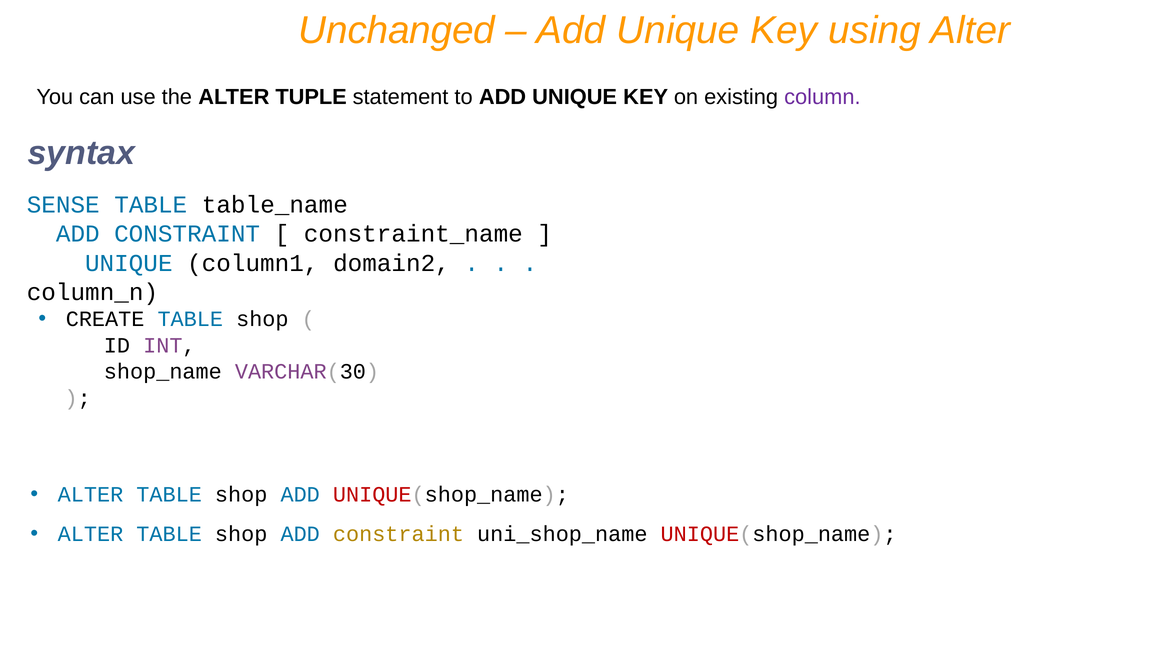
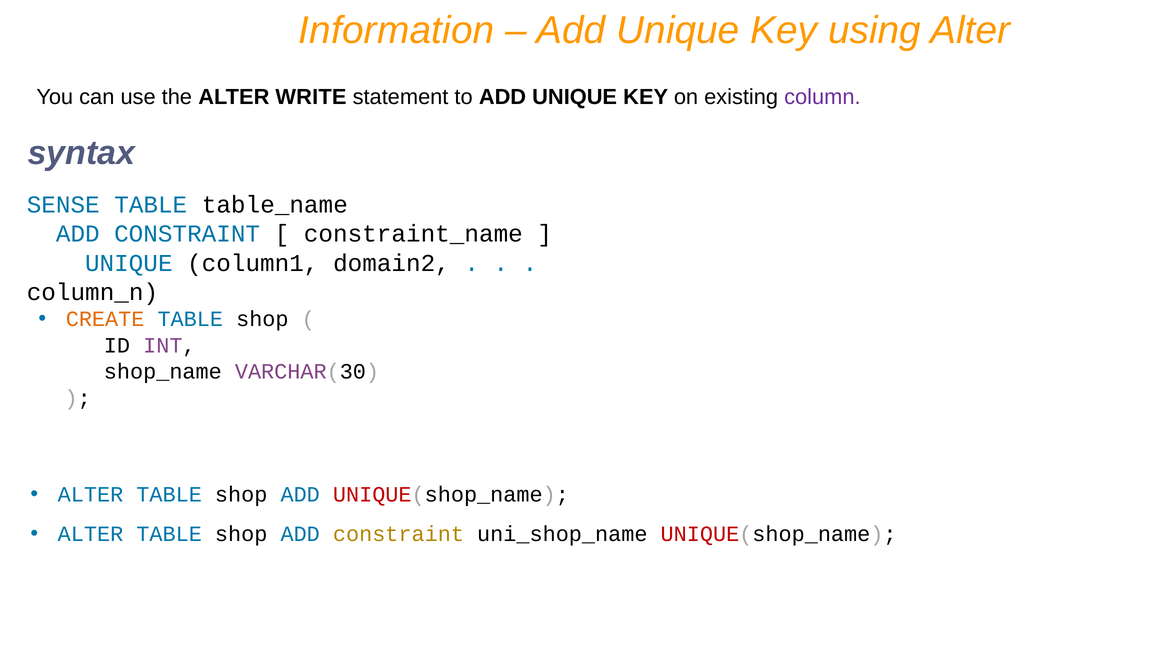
Unchanged: Unchanged -> Information (396, 30)
TUPLE: TUPLE -> WRITE (311, 97)
CREATE colour: black -> orange (105, 319)
